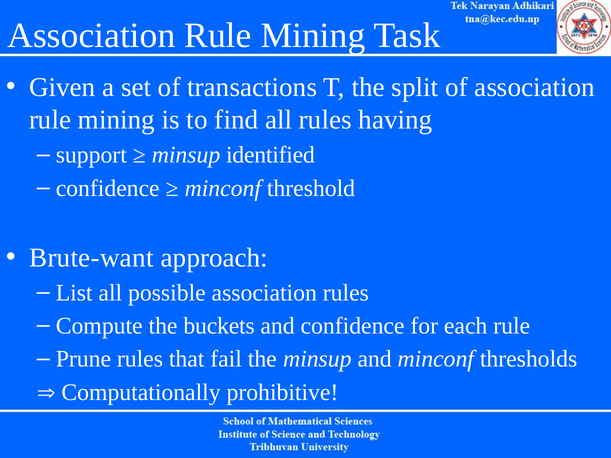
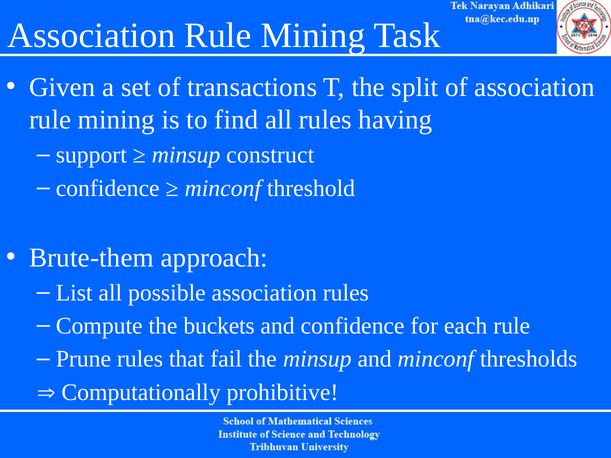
identified: identified -> construct (270, 155)
Brute-want: Brute-want -> Brute-them (91, 258)
